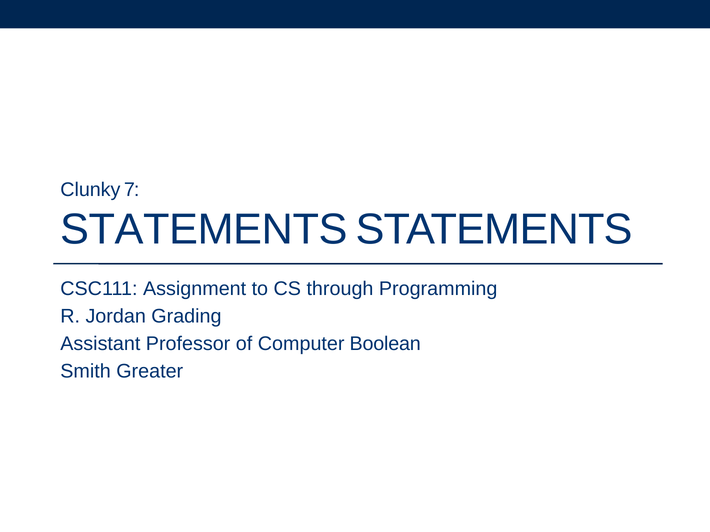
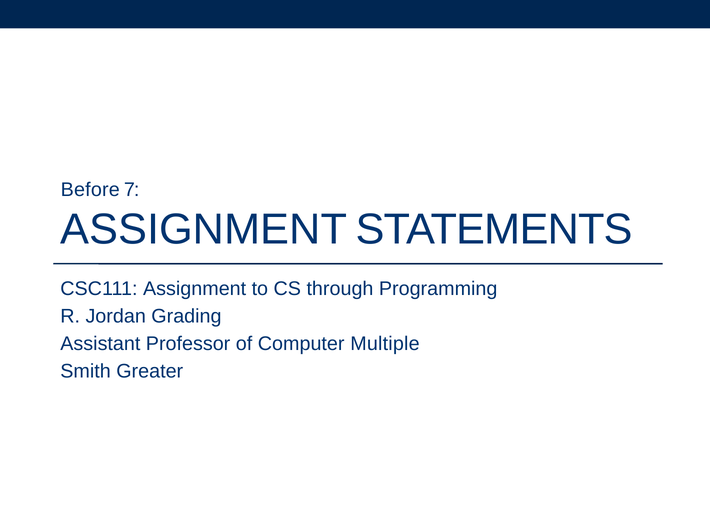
Clunky: Clunky -> Before (90, 190)
STATEMENTS: STATEMENTS -> ASSIGNMENT (204, 230)
Boolean: Boolean -> Multiple (385, 344)
